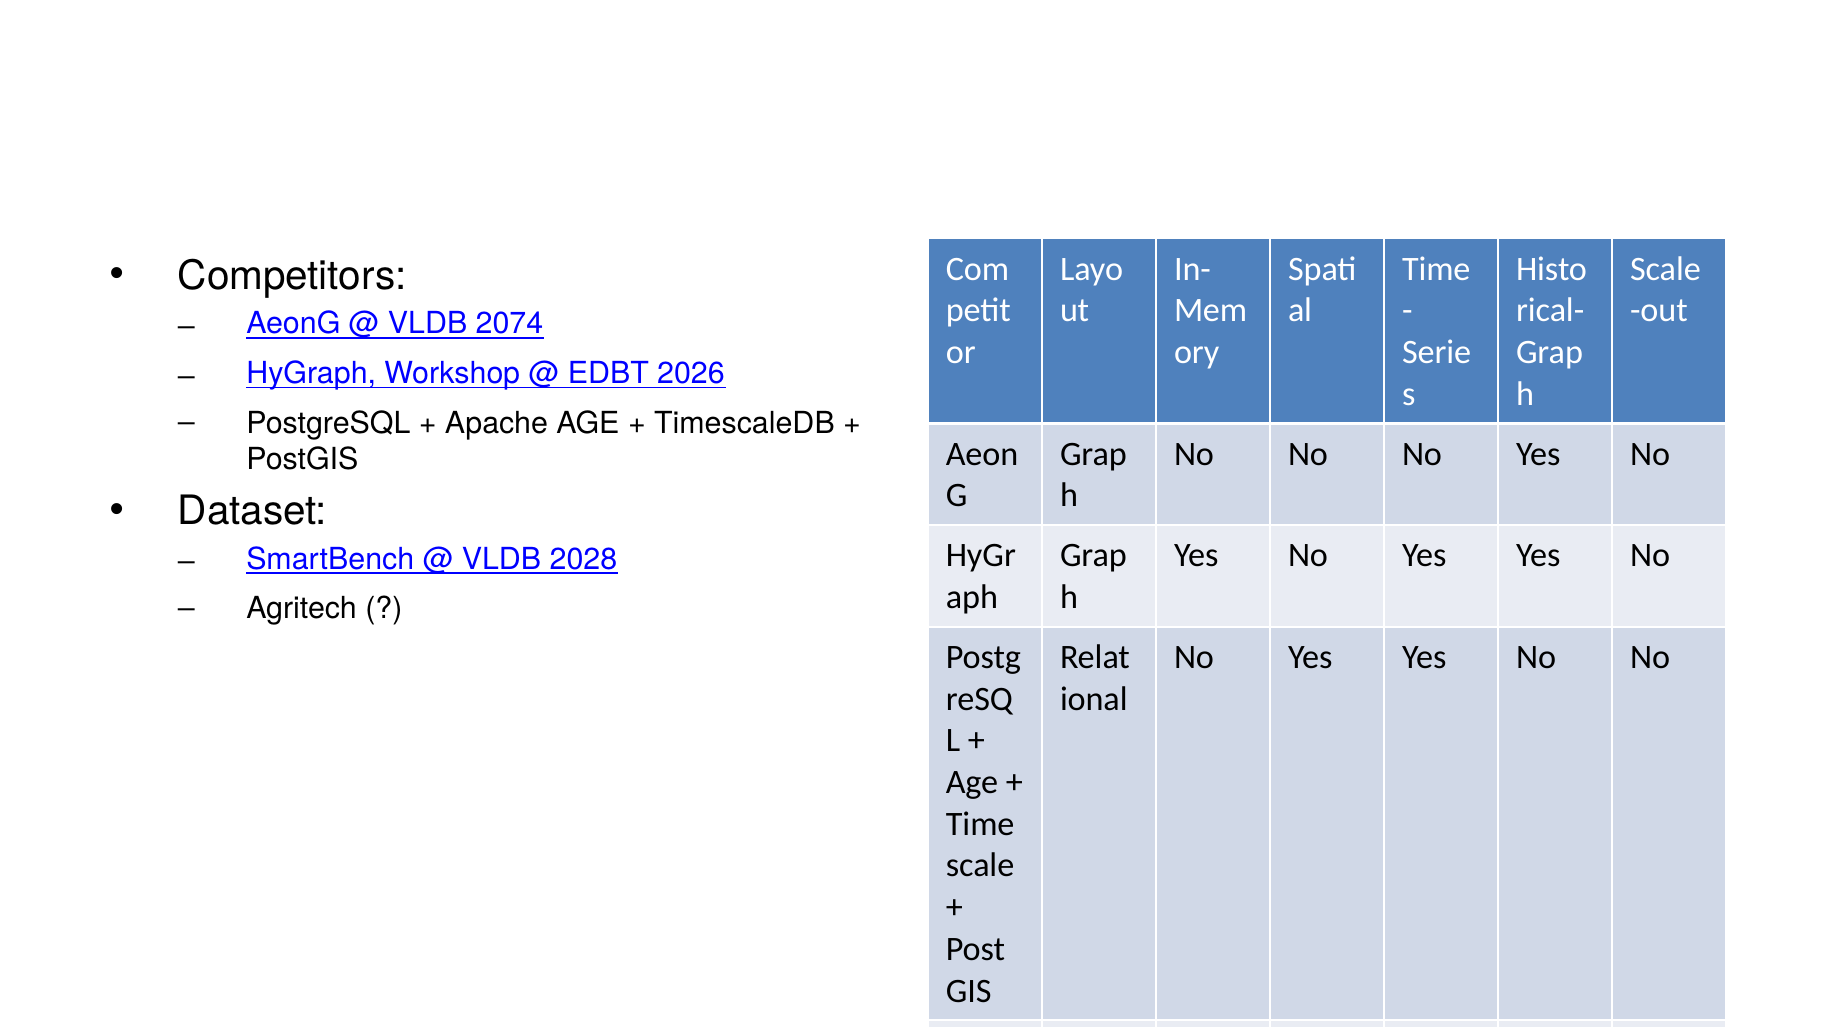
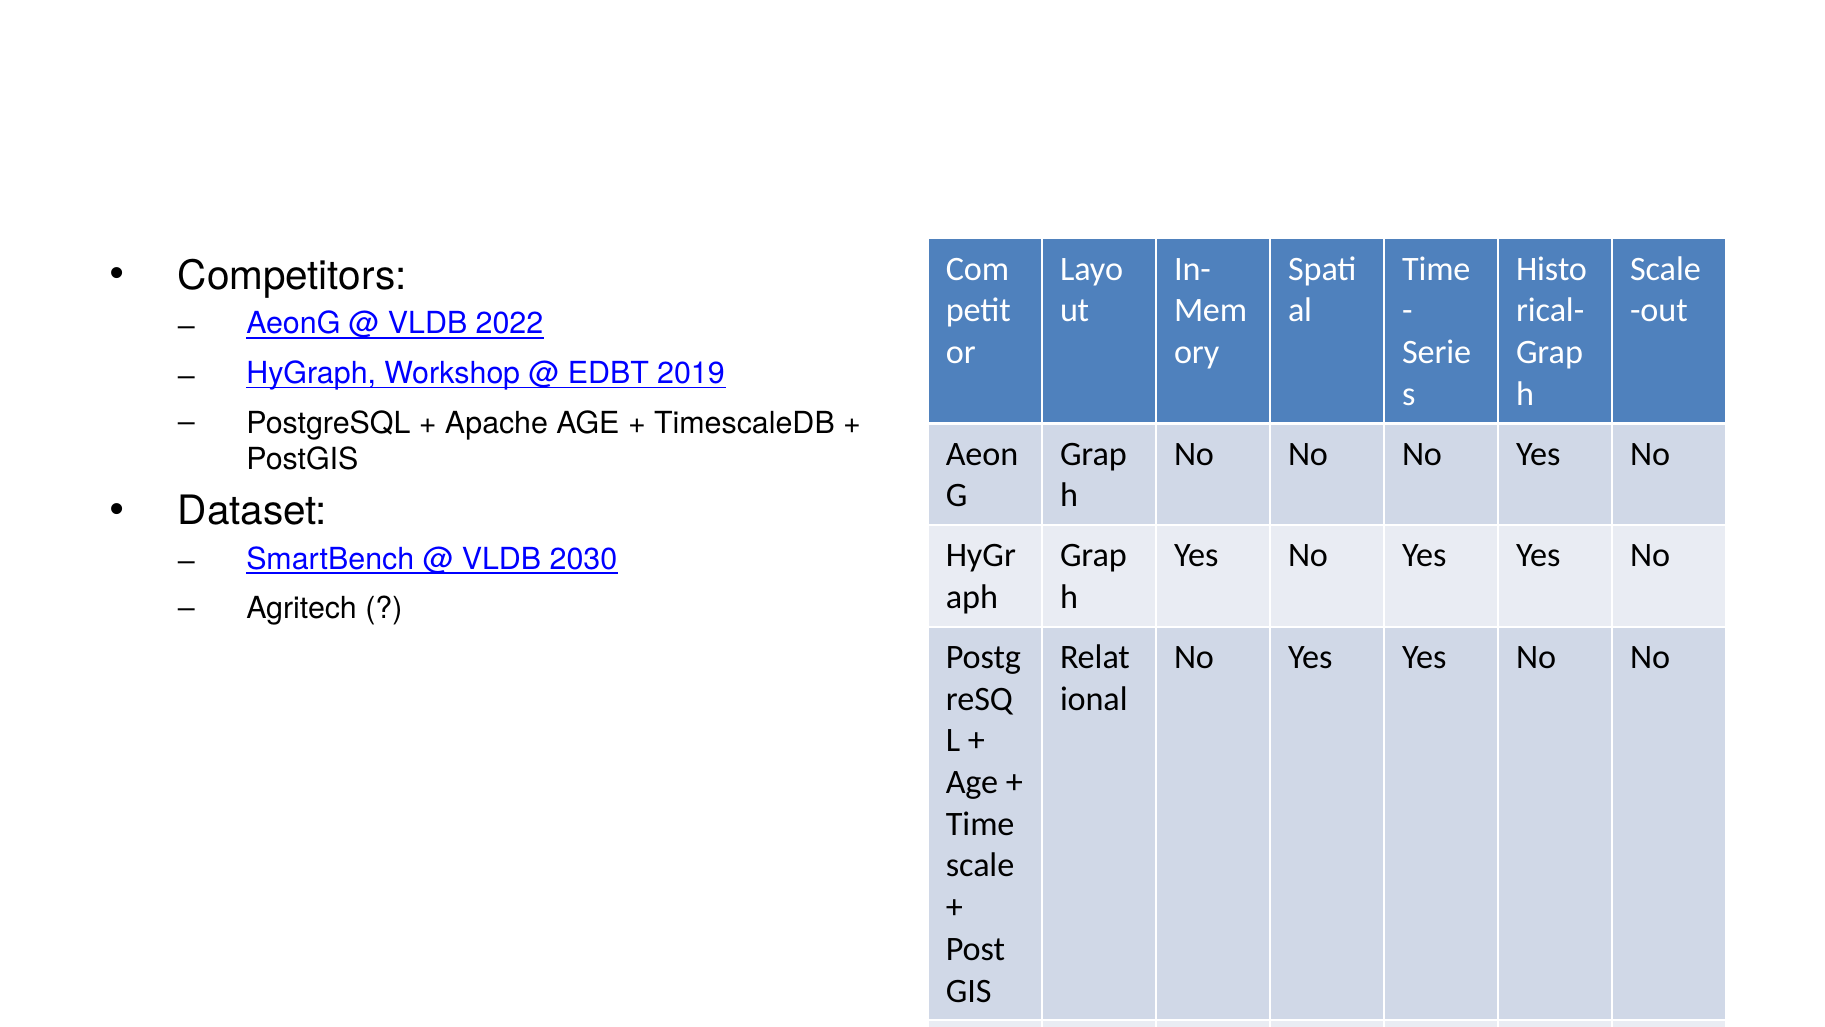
2074: 2074 -> 2022 (509, 324)
2026: 2026 -> 2019 (691, 373)
2028: 2028 -> 2030 (583, 559)
